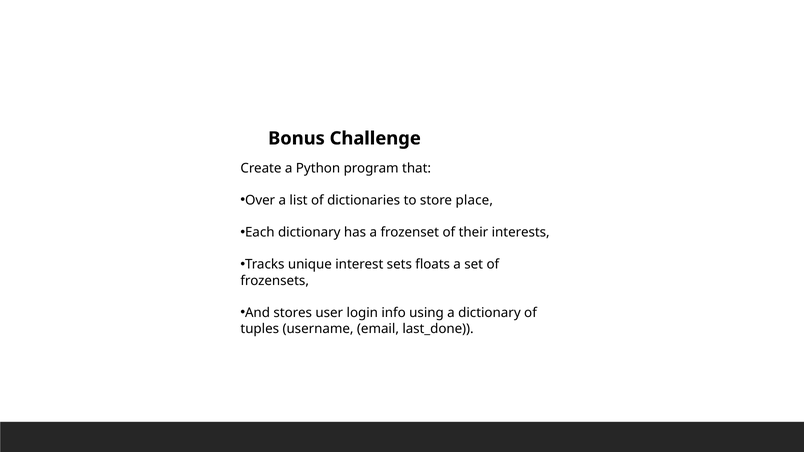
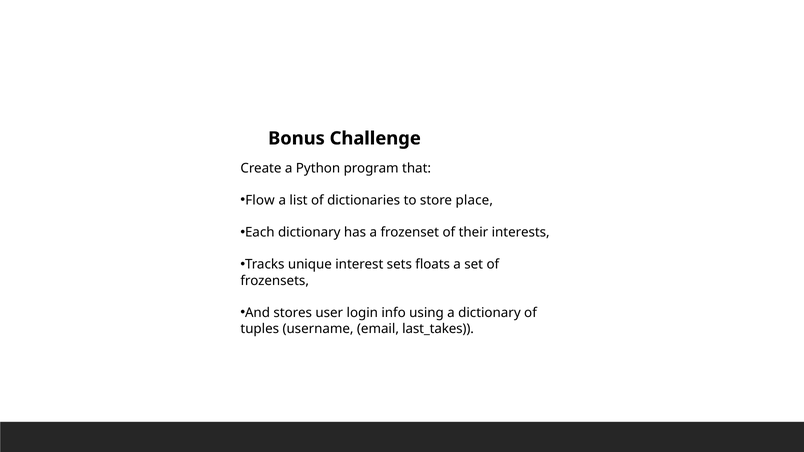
Over: Over -> Flow (260, 200)
last_done: last_done -> last_takes (438, 329)
